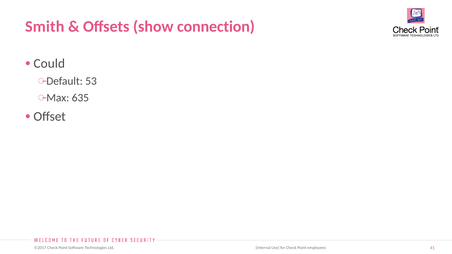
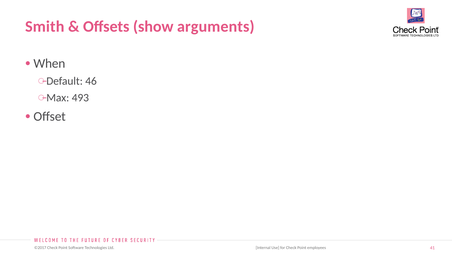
connection: connection -> arguments (216, 27)
Could: Could -> When (49, 63)
53: 53 -> 46 (91, 81)
635: 635 -> 493 (80, 98)
